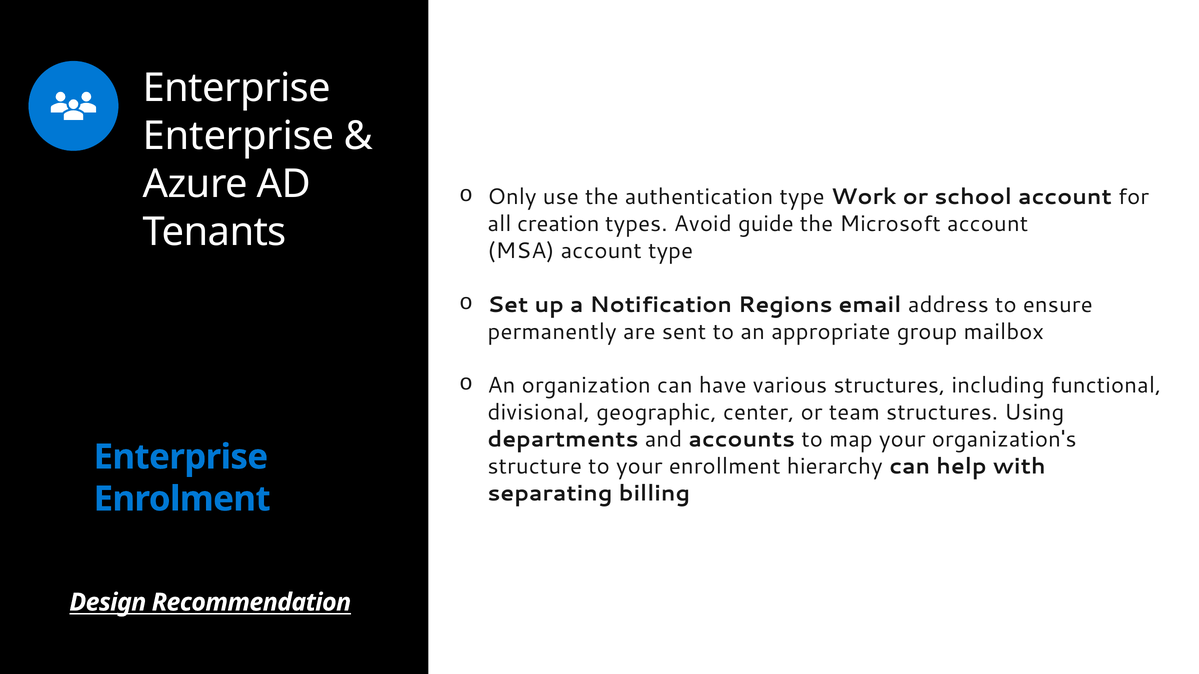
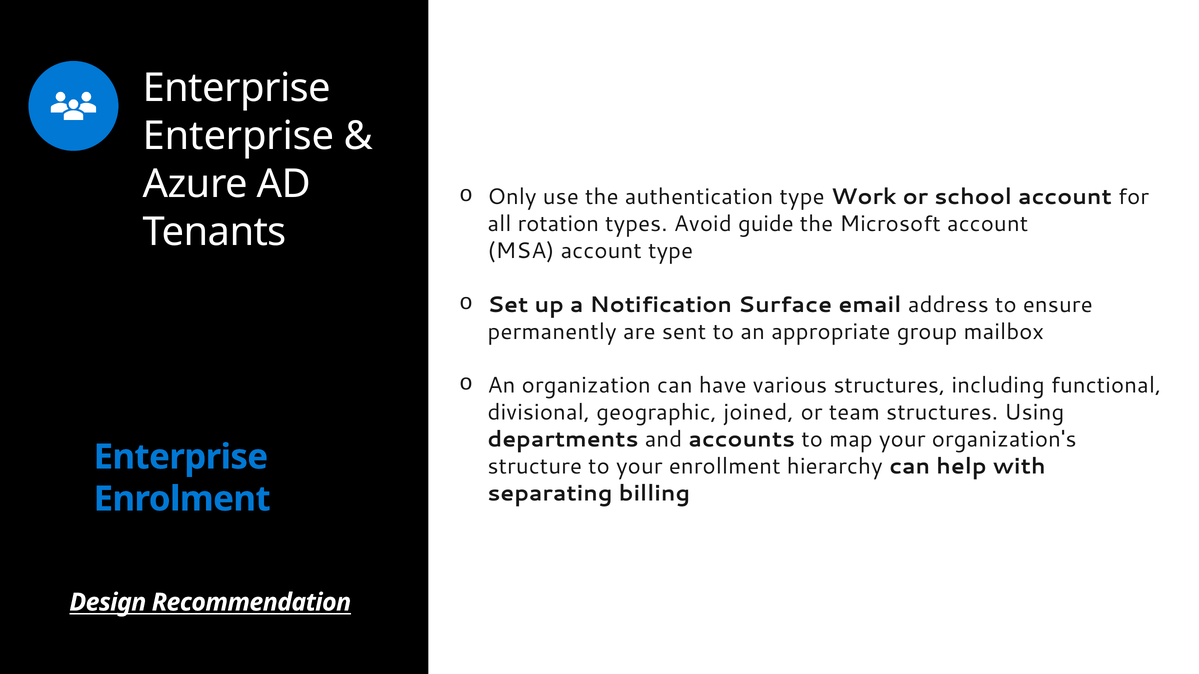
creation: creation -> rotation (558, 224)
Regions: Regions -> Surface (785, 305)
center: center -> joined (759, 413)
